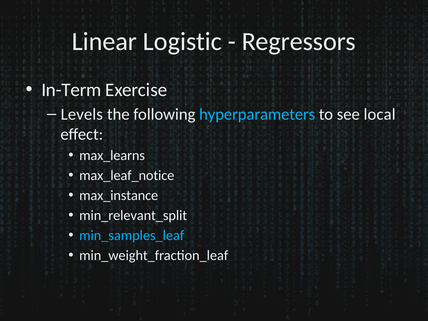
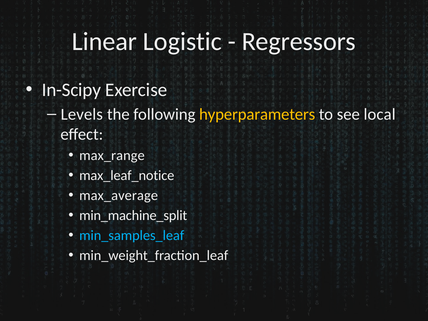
In-Term: In-Term -> In-Scipy (71, 90)
hyperparameters colour: light blue -> yellow (257, 114)
max_learns: max_learns -> max_range (112, 156)
max_instance: max_instance -> max_average (119, 196)
min_relevant_split: min_relevant_split -> min_machine_split (133, 215)
